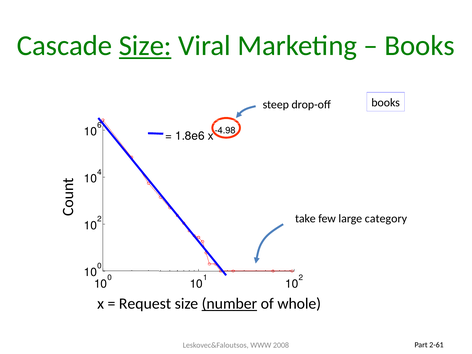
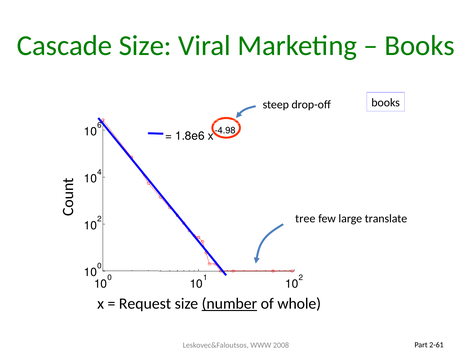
Size underline: present -> none (145, 46)
take: take -> tree (305, 219)
category: category -> translate (386, 219)
